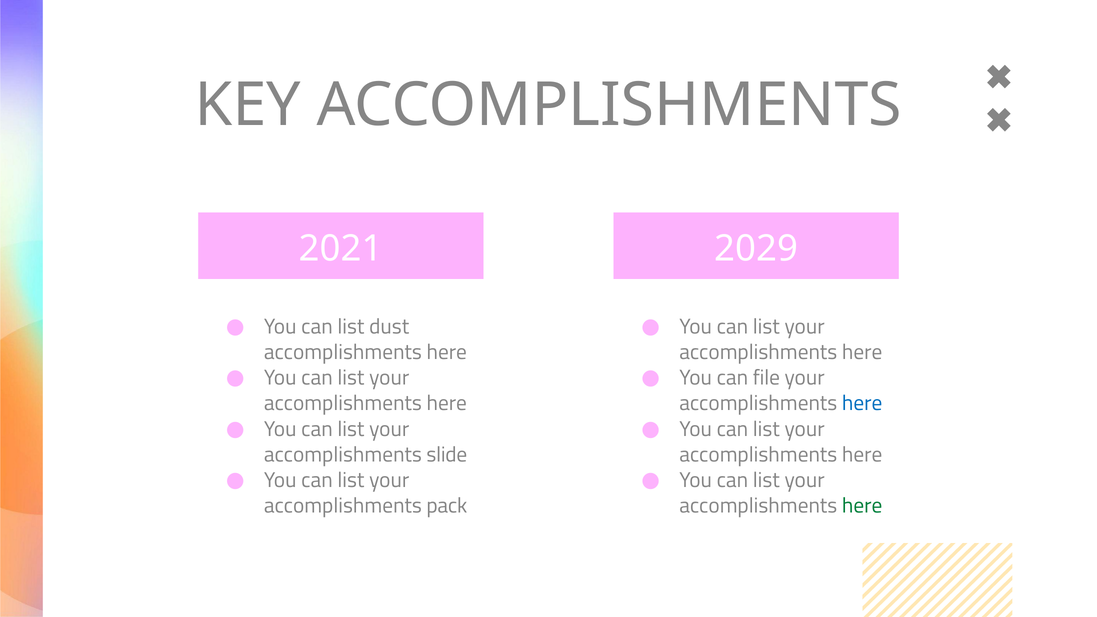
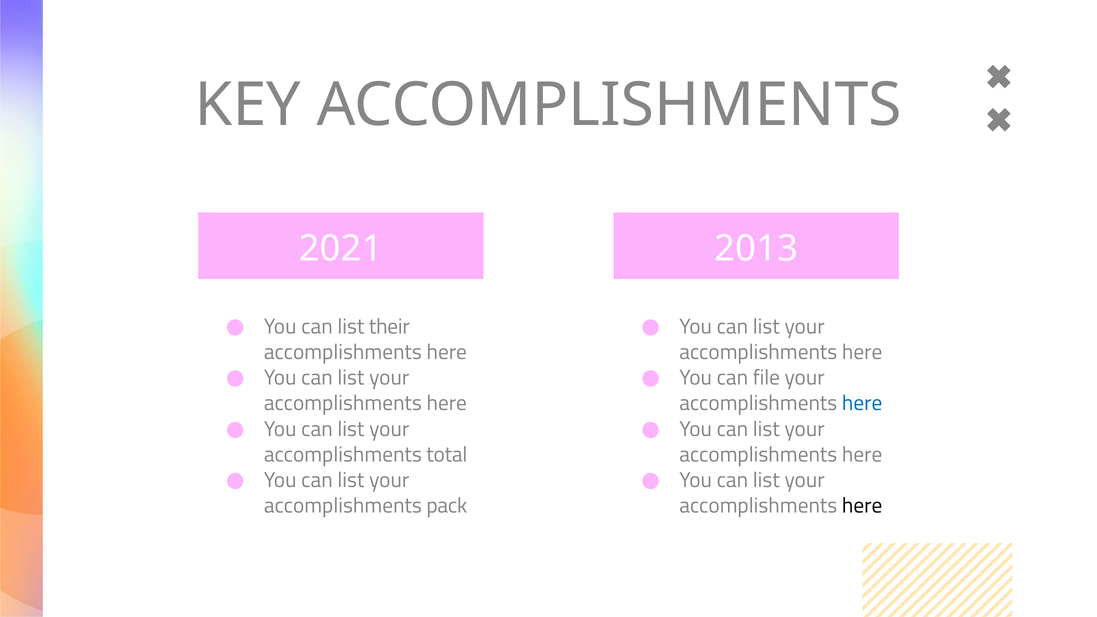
2029: 2029 -> 2013 (756, 249)
dust: dust -> their (389, 327)
slide: slide -> total (447, 455)
here colour: green -> black (862, 506)
